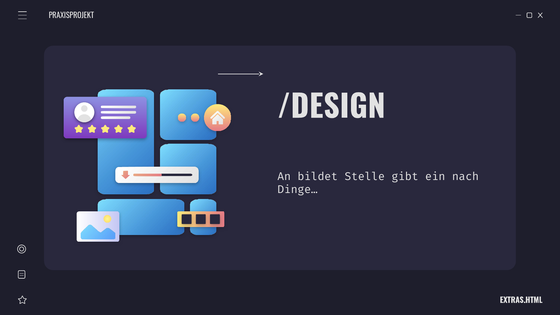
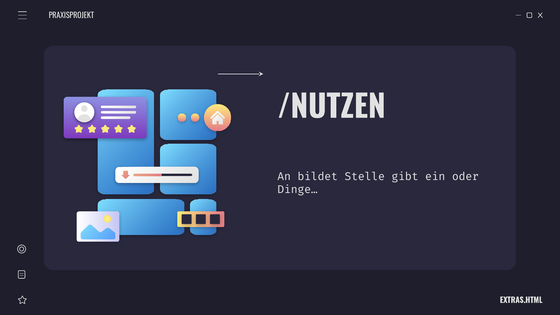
/DESIGN: /DESIGN -> /NUTZEN (331, 107)
nach: nach -> oder (465, 177)
